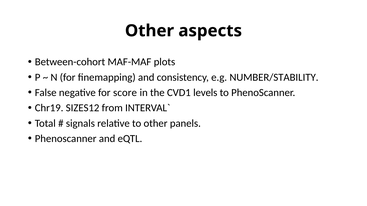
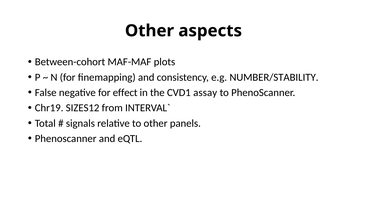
score: score -> effect (125, 93)
levels: levels -> assay (205, 93)
